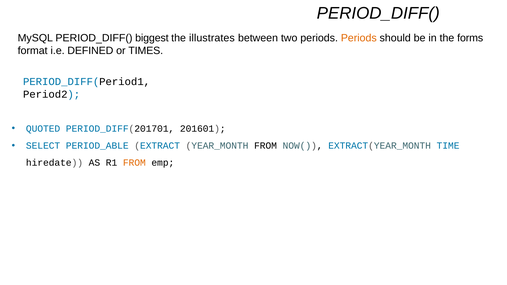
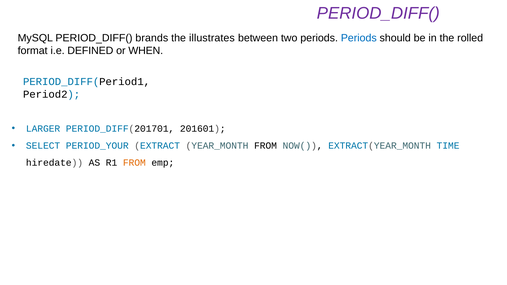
PERIOD_DIFF( colour: black -> purple (378, 13)
biggest: biggest -> brands (152, 38)
Periods colour: orange -> blue (359, 38)
forms: forms -> rolled (470, 38)
TIMES: TIMES -> WHEN (146, 51)
QUOTED: QUOTED -> LARGER (43, 129)
PERIOD_ABLE: PERIOD_ABLE -> PERIOD_YOUR (97, 146)
